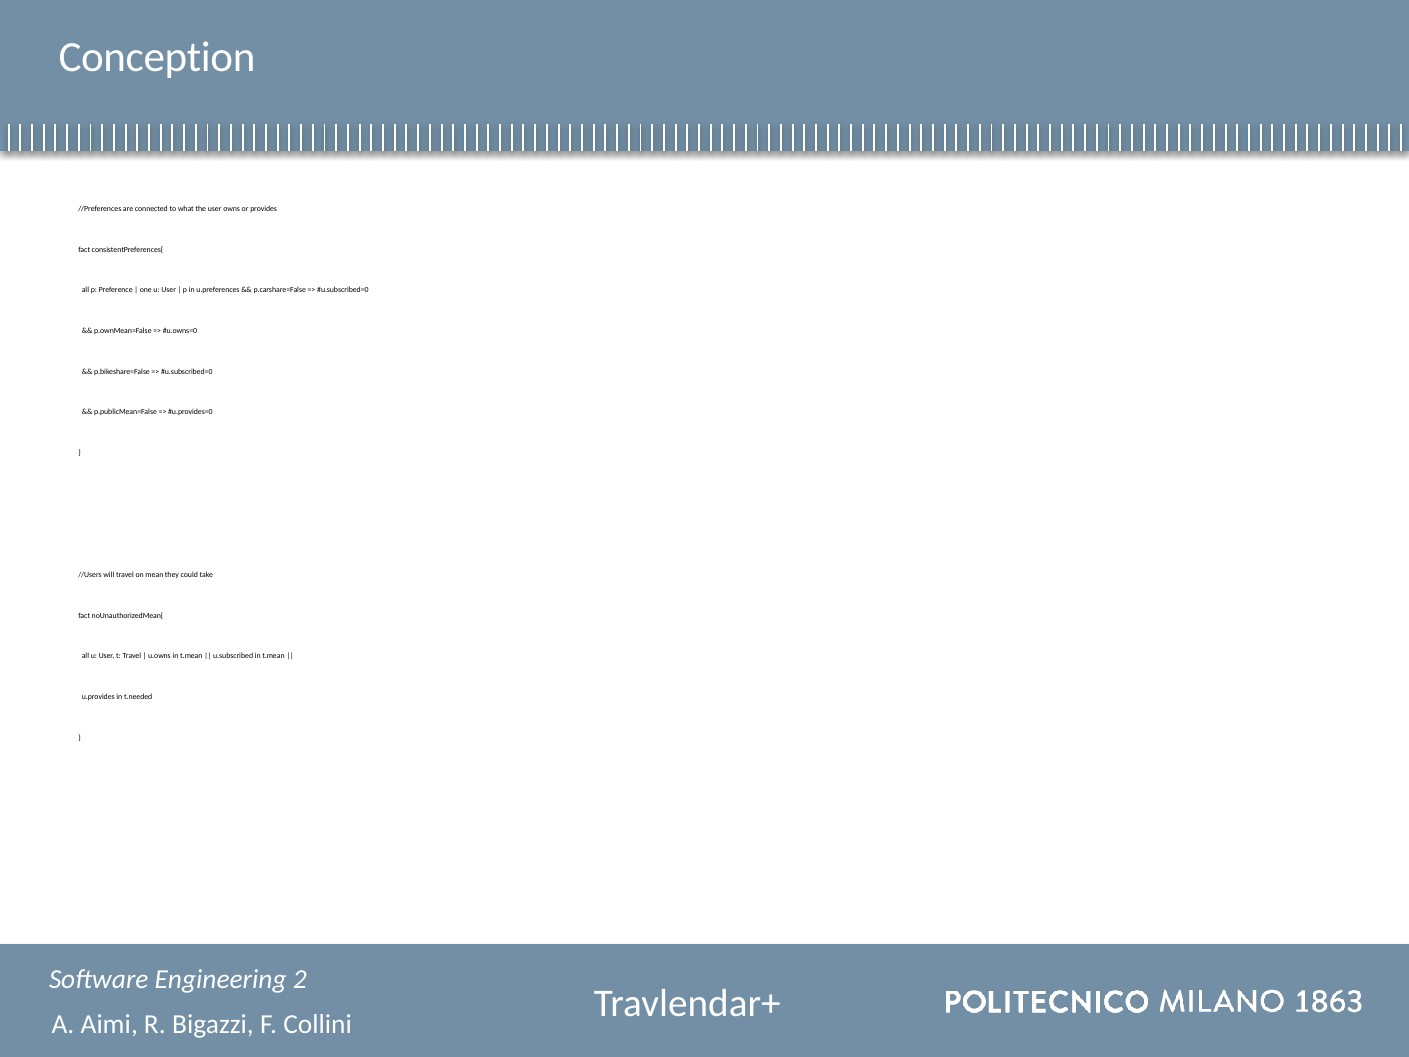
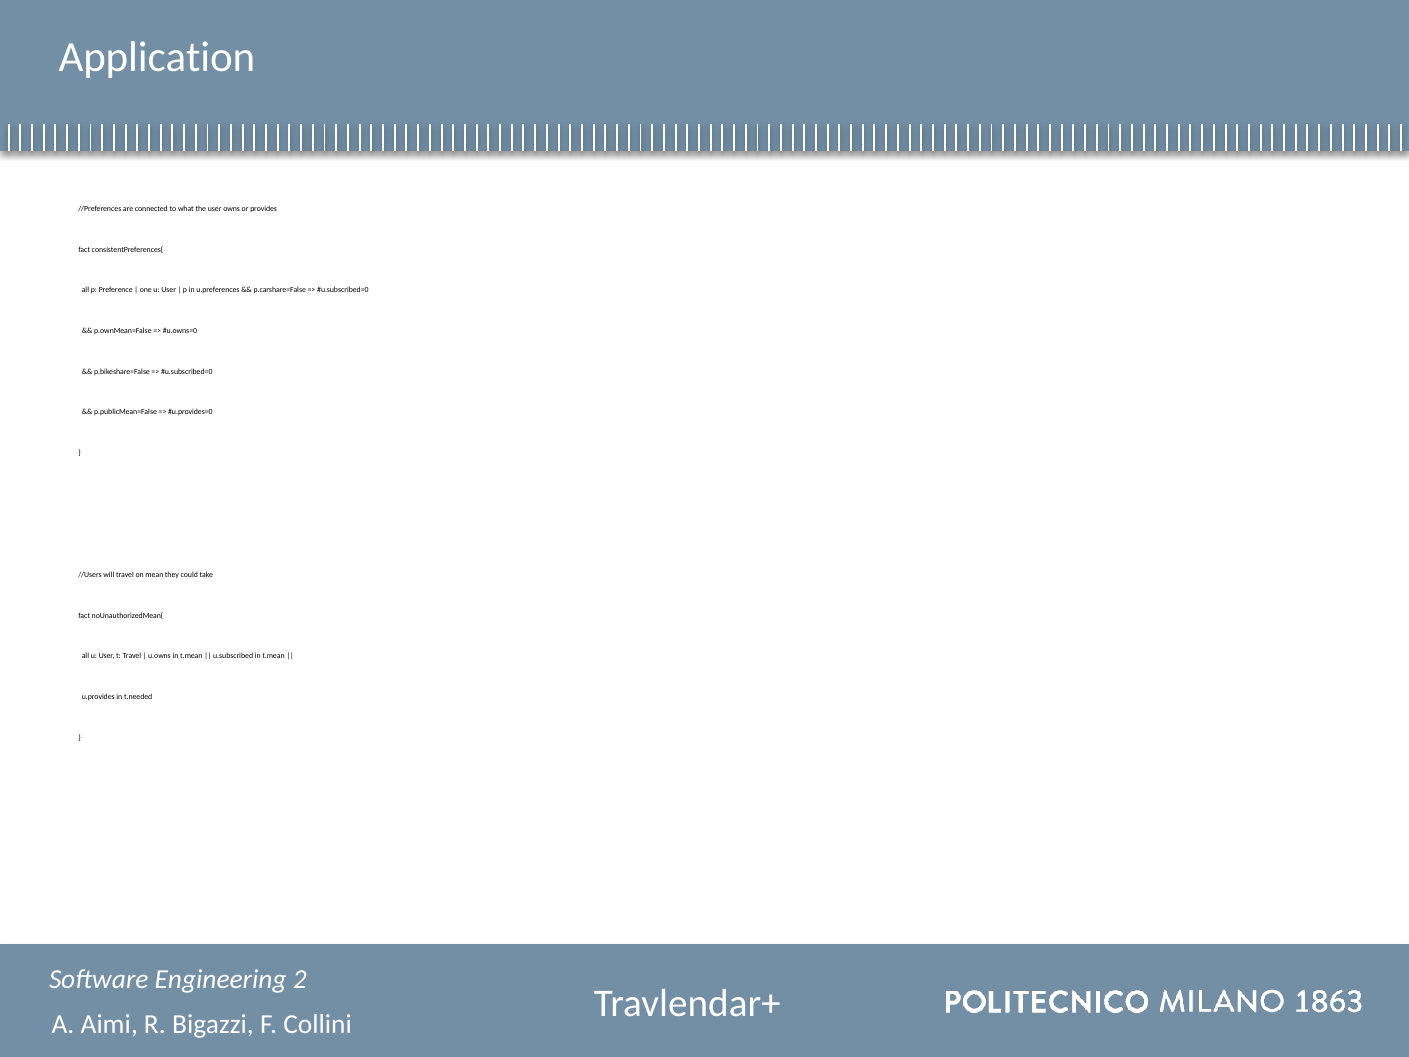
Conception: Conception -> Application (157, 57)
